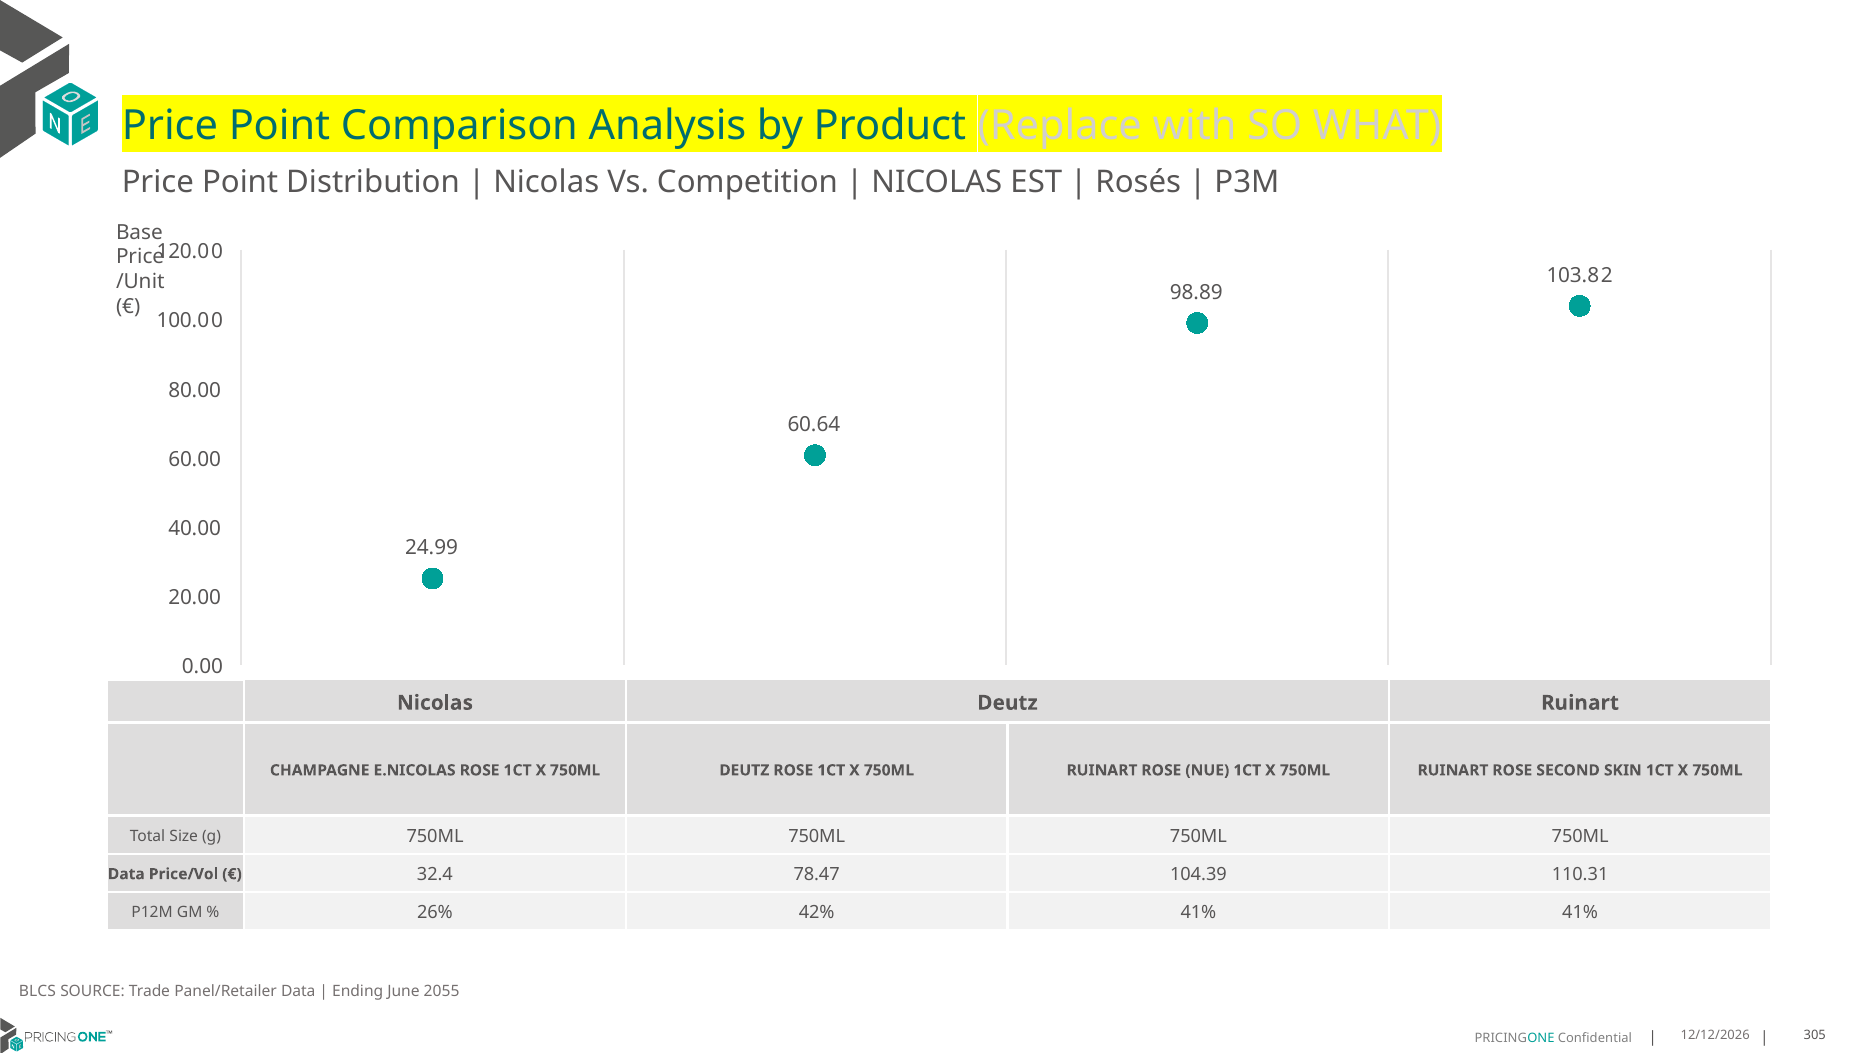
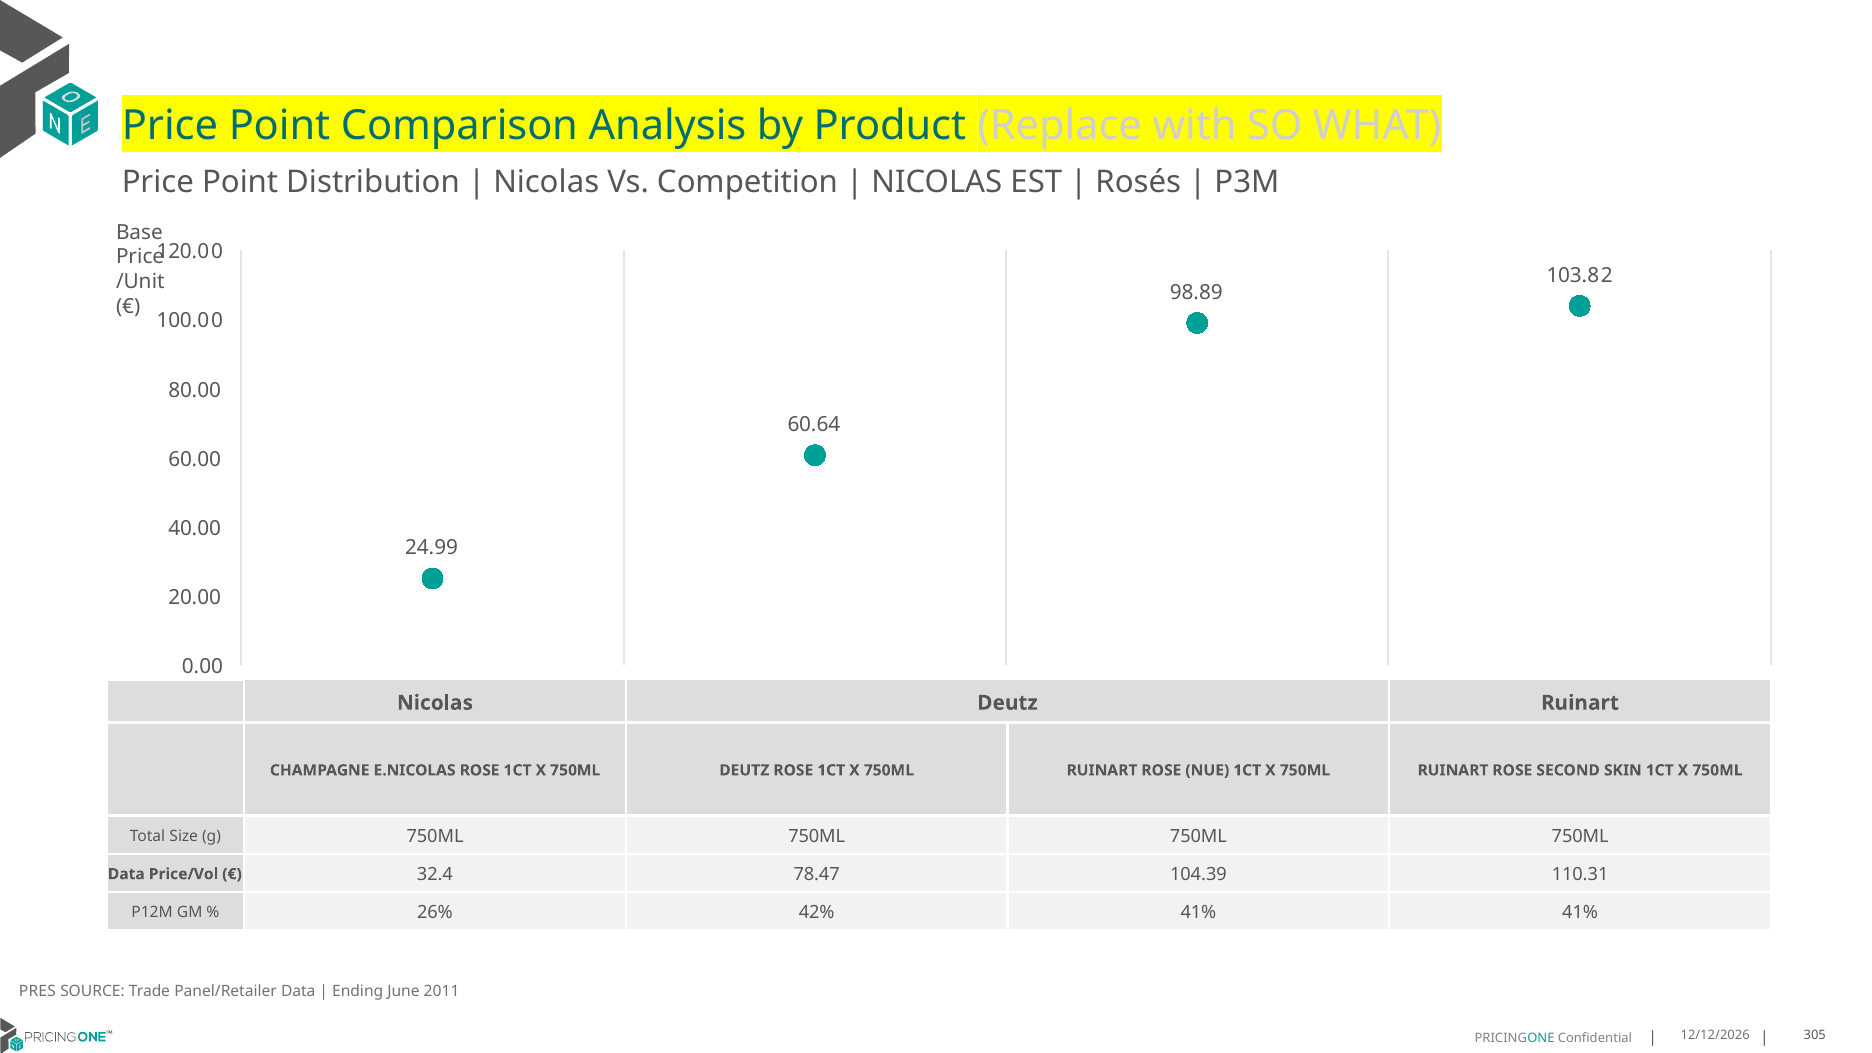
BLCS: BLCS -> PRES (37, 992)
2055: 2055 -> 2011 (442, 992)
